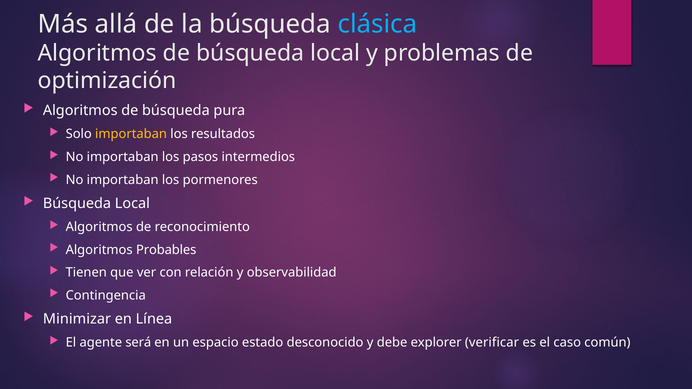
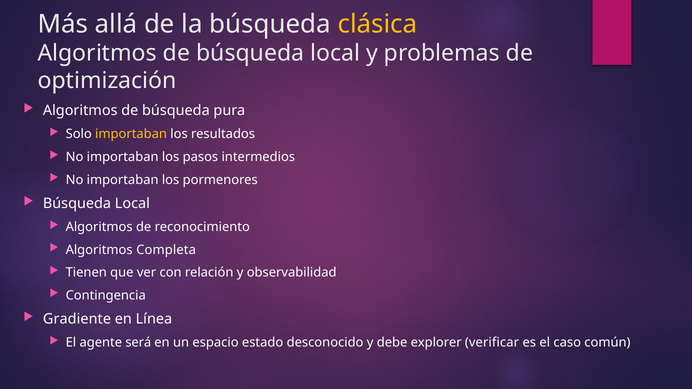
clásica colour: light blue -> yellow (378, 24)
Probables: Probables -> Completa (166, 250)
Minimizar: Minimizar -> Gradiente (77, 319)
